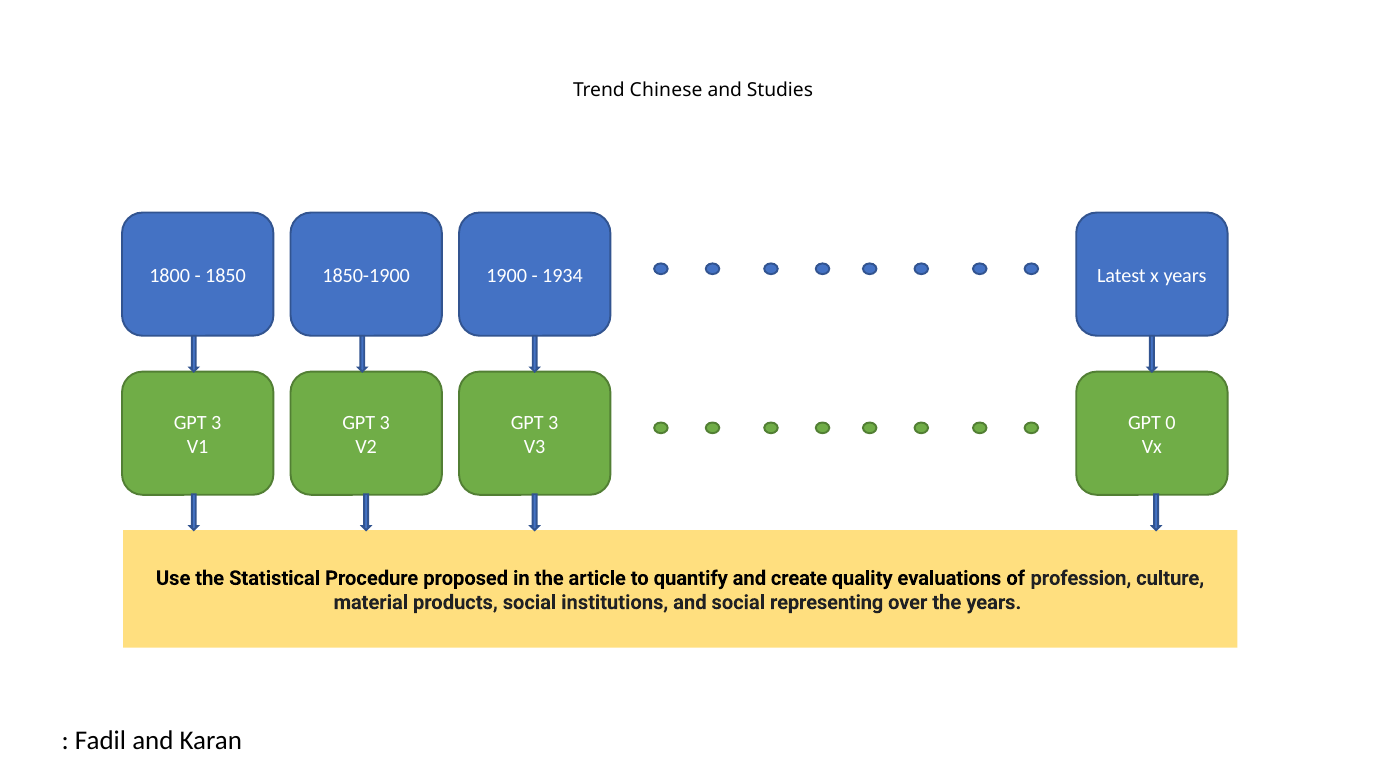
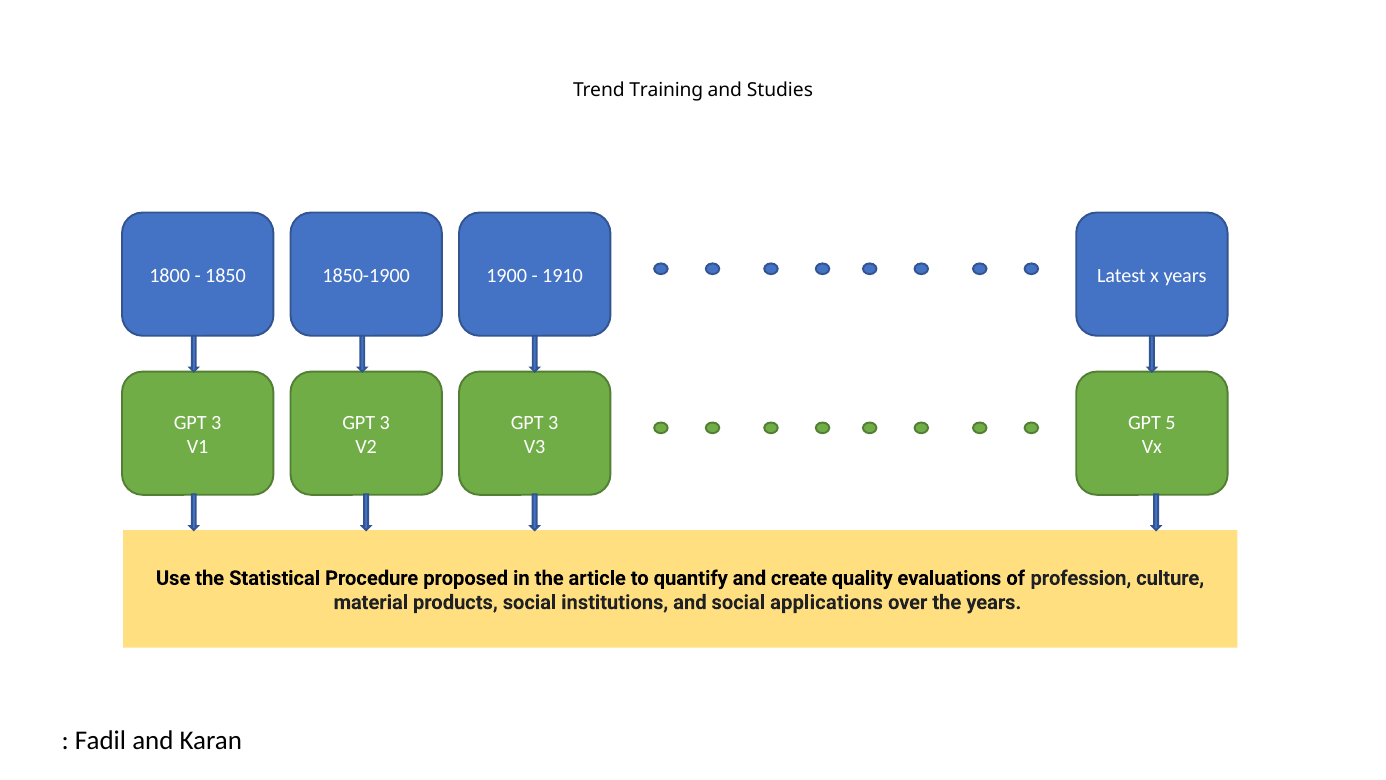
Chinese: Chinese -> Training (666, 90)
1934: 1934 -> 1910 (562, 275)
0: 0 -> 5 (1170, 422)
representing: representing -> applications (826, 602)
